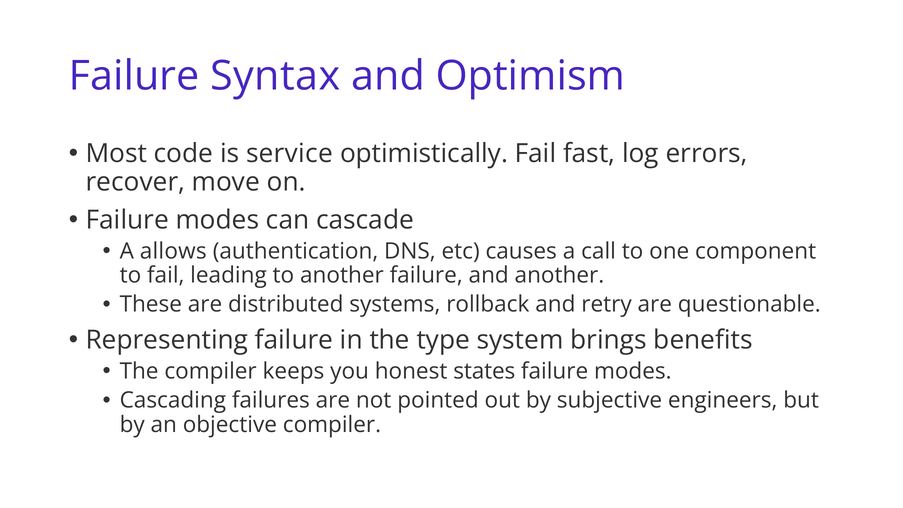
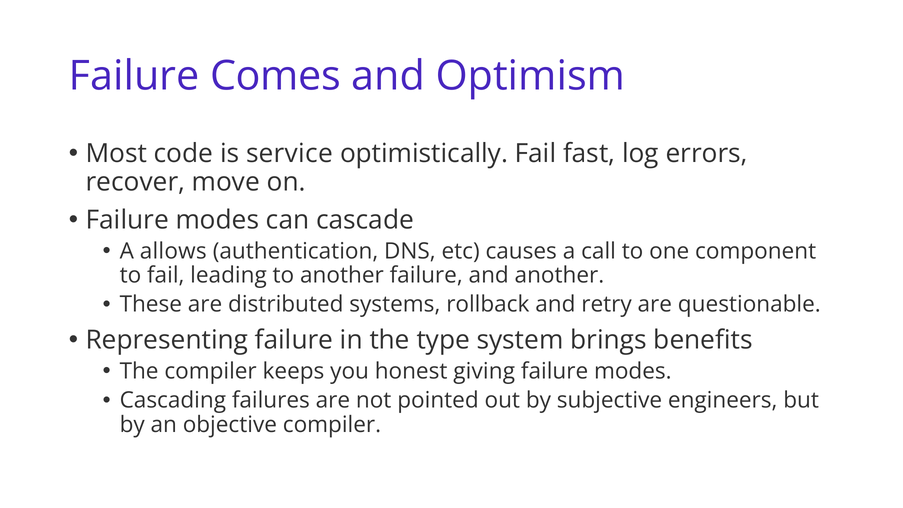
Syntax: Syntax -> Comes (276, 76)
states: states -> giving (484, 371)
